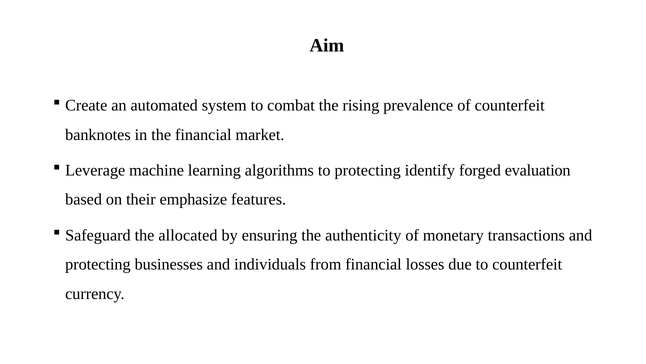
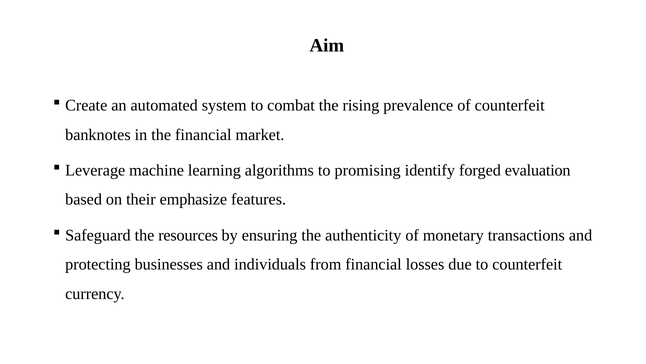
to protecting: protecting -> promising (368, 170)
allocated: allocated -> resources (188, 235)
